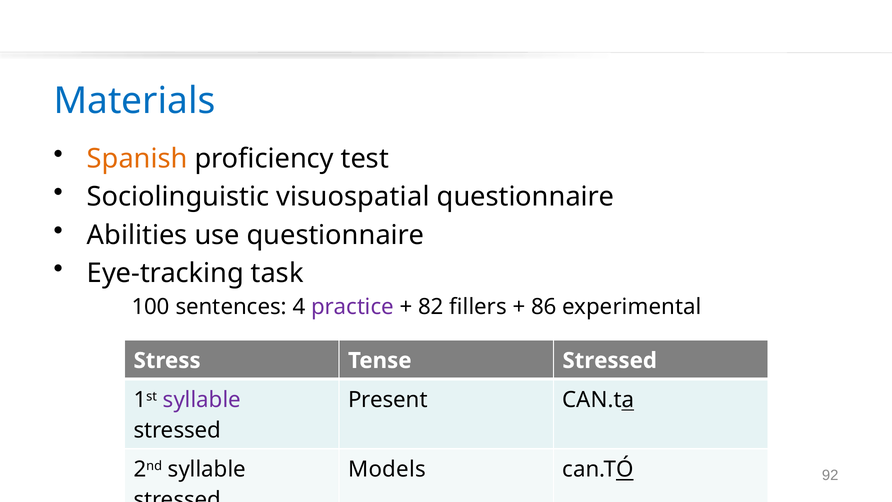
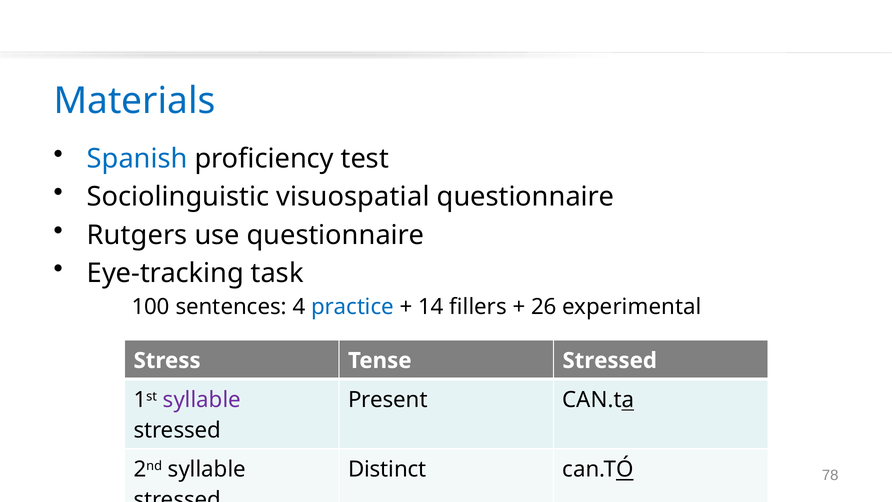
Spanish colour: orange -> blue (137, 159)
Abilities: Abilities -> Rutgers (137, 235)
practice colour: purple -> blue (353, 307)
82: 82 -> 14 (431, 307)
86: 86 -> 26 (544, 307)
Models: Models -> Distinct (387, 469)
92: 92 -> 78 (830, 475)
